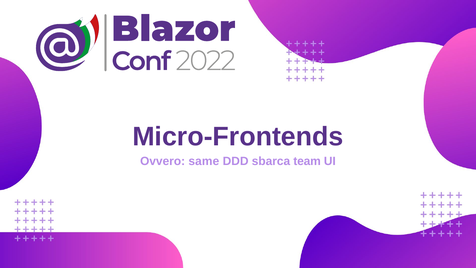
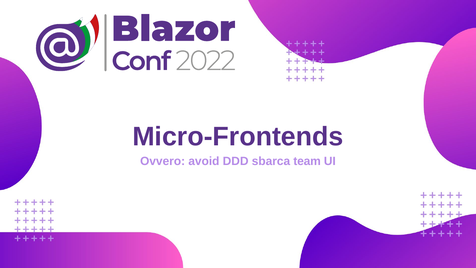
same: same -> avoid (204, 161)
